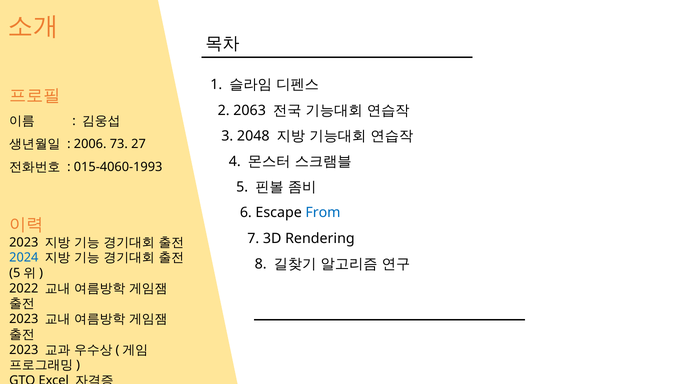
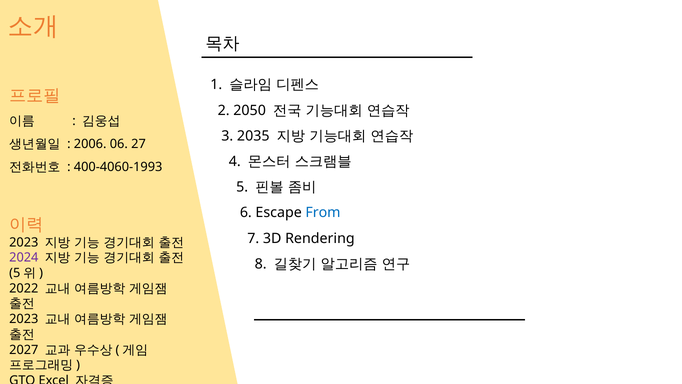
2063: 2063 -> 2050 (250, 110)
2048: 2048 -> 2035 (253, 136)
73: 73 -> 06 (119, 144)
015-4060-1993: 015-4060-1993 -> 400-4060-1993 (118, 167)
2024 colour: blue -> purple (24, 257)
2023: 2023 -> 2027 (24, 349)
